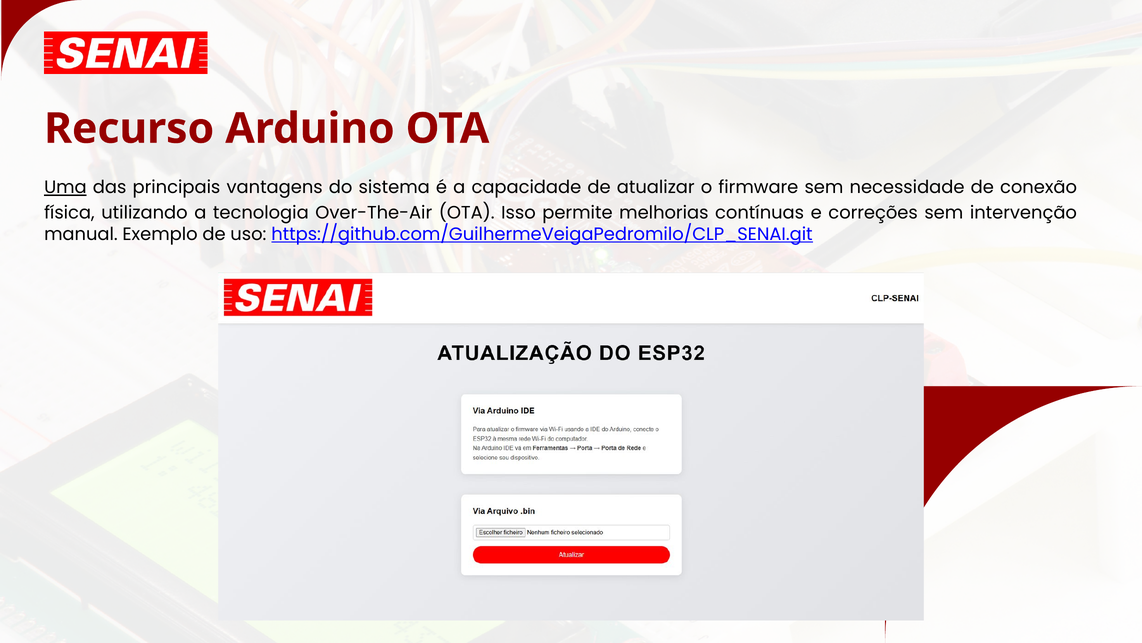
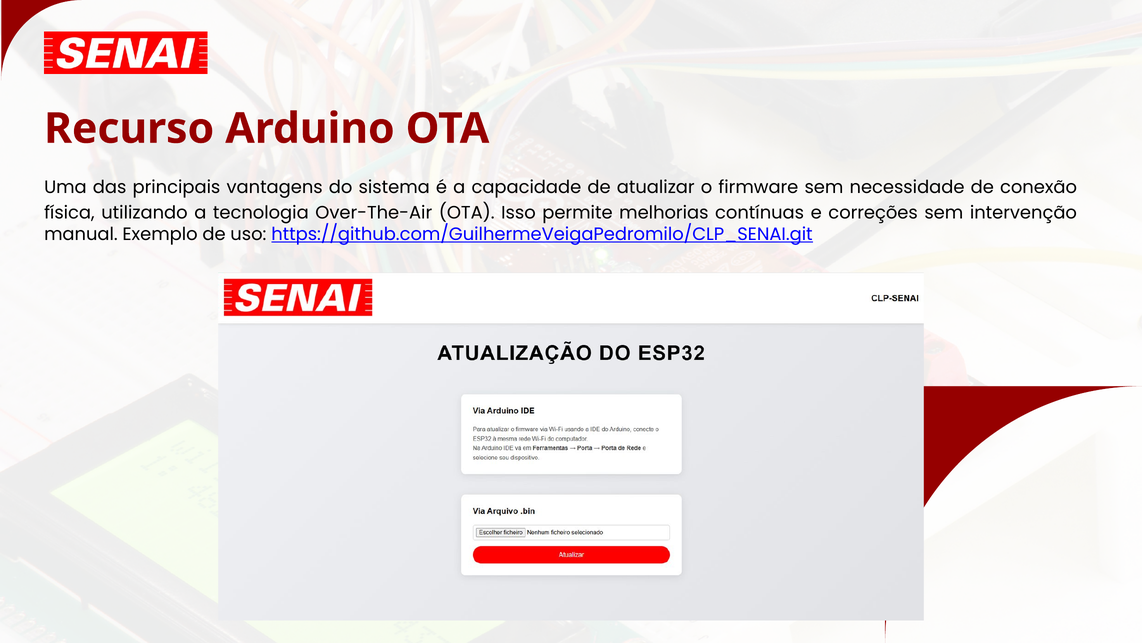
Uma underline: present -> none (65, 187)
